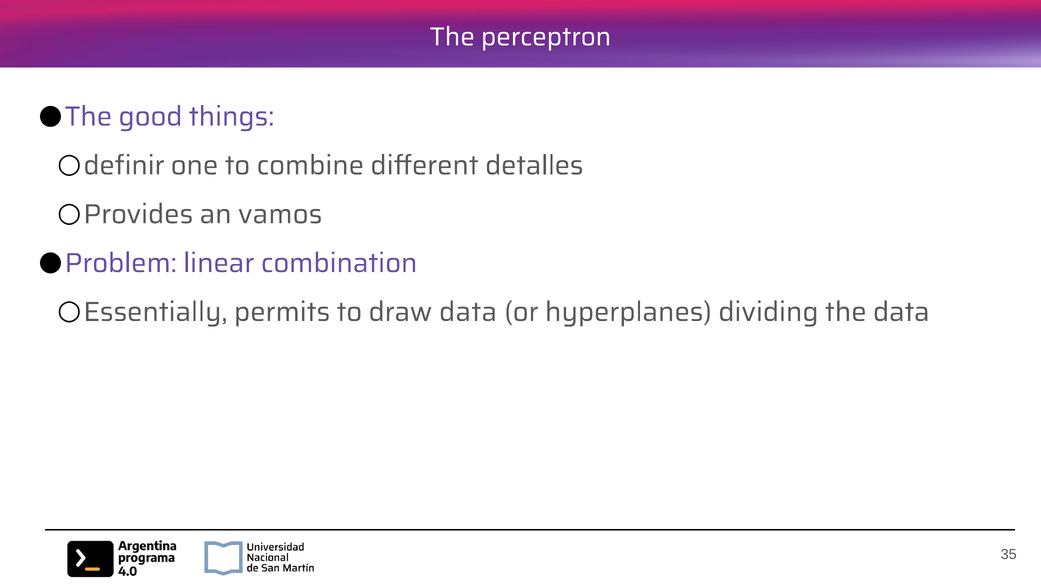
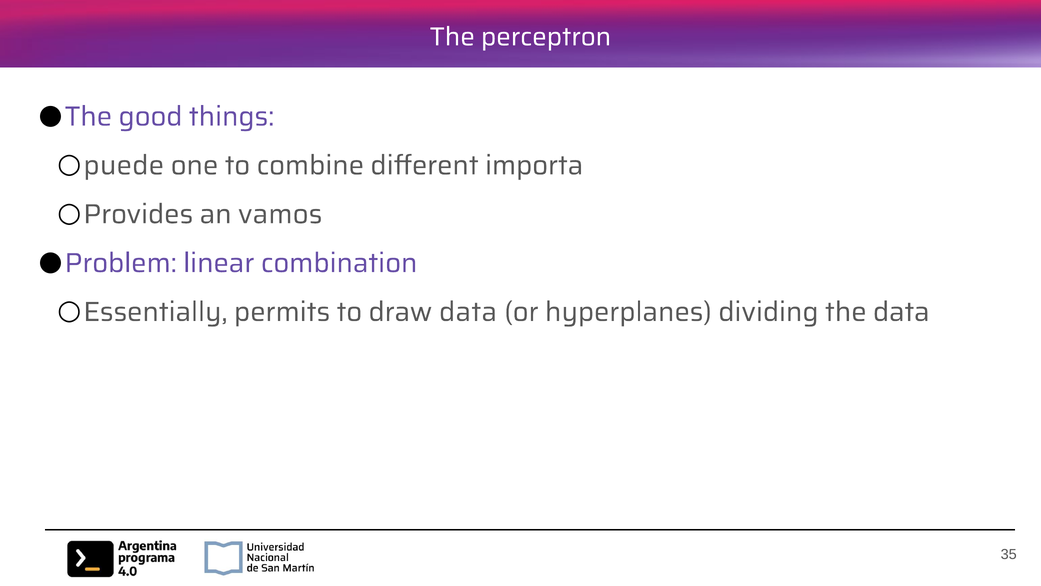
definir: definir -> puede (124, 165)
detalles: detalles -> importa (534, 165)
